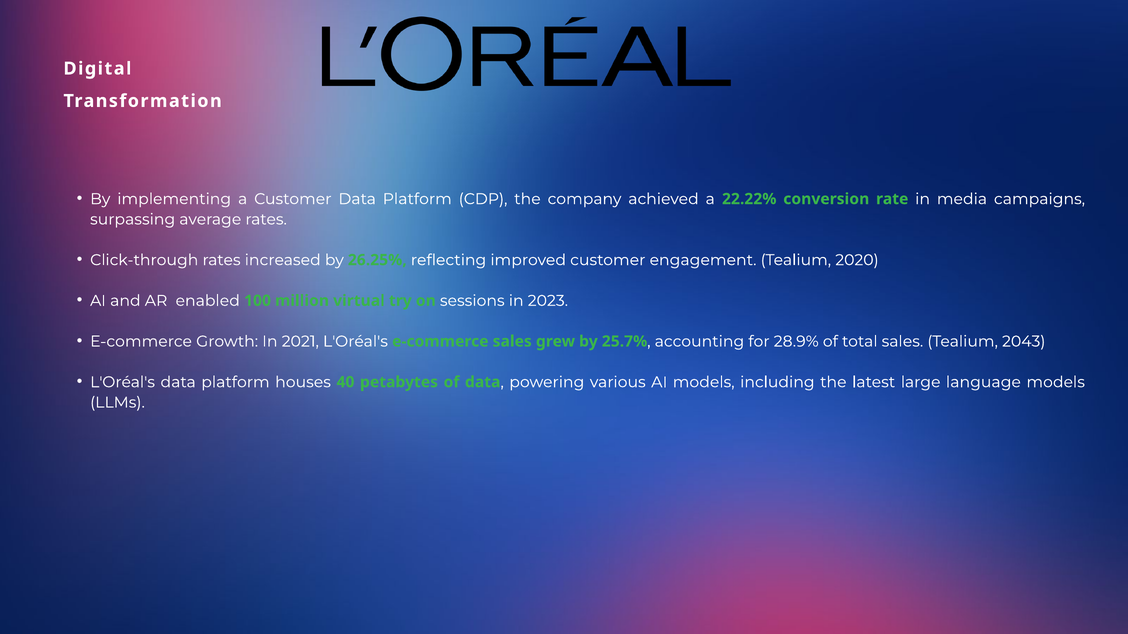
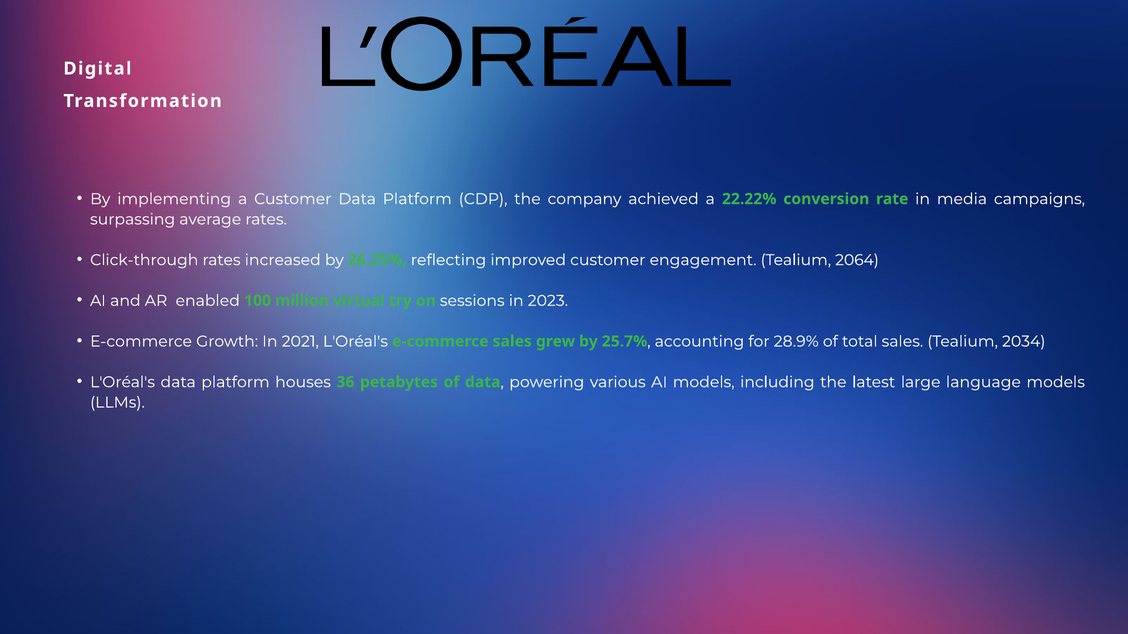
2020: 2020 -> 2064 (857, 260)
2043: 2043 -> 2034 (1024, 342)
40: 40 -> 36 (345, 382)
